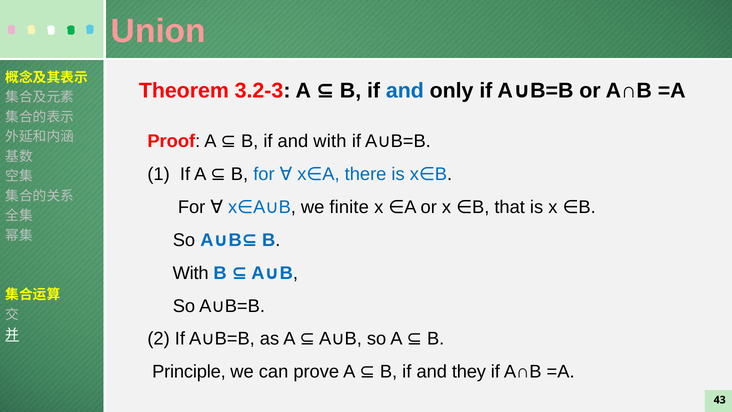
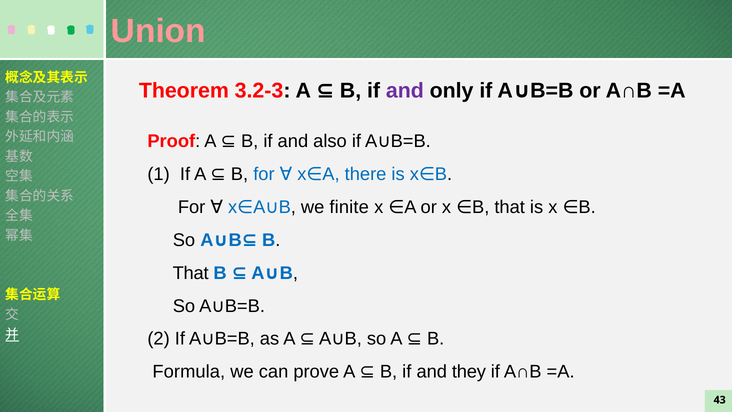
and colour: blue -> purple (405, 90)
and with: with -> also (330, 141)
With: With -> That (191, 273)
Principle: Principle -> Formula (189, 372)
